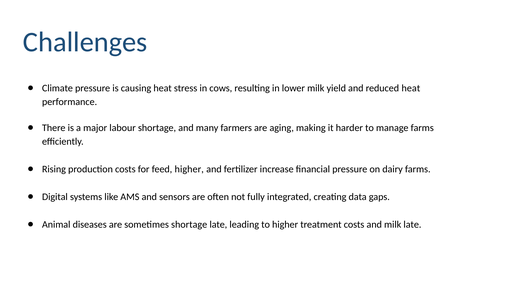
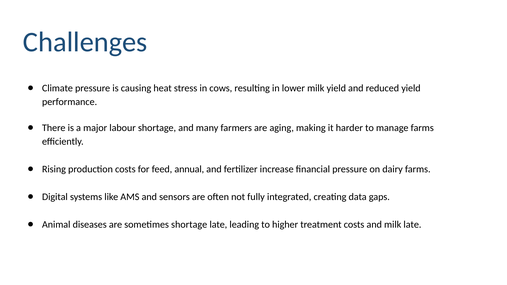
reduced heat: heat -> yield (411, 88)
feed higher: higher -> annual (189, 169)
